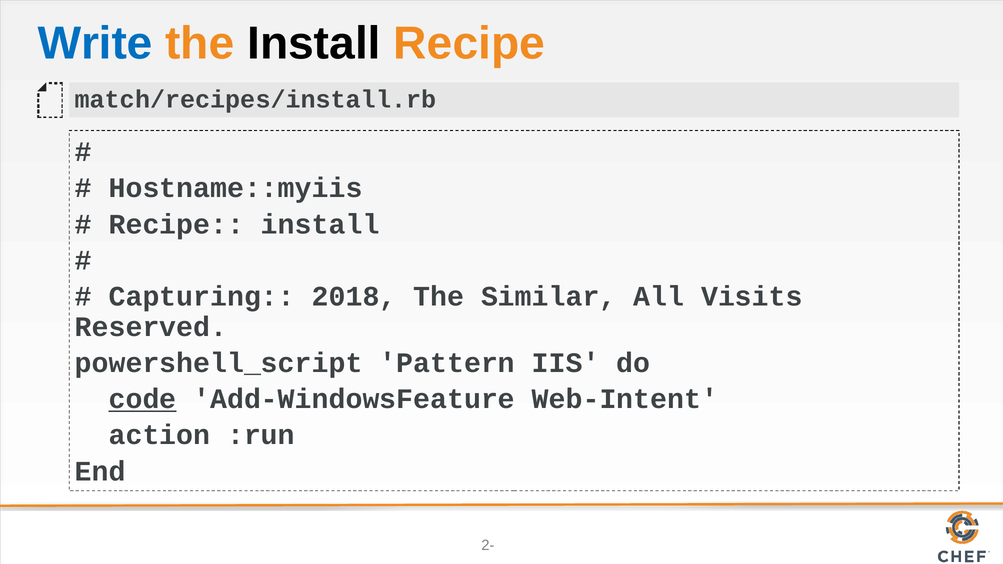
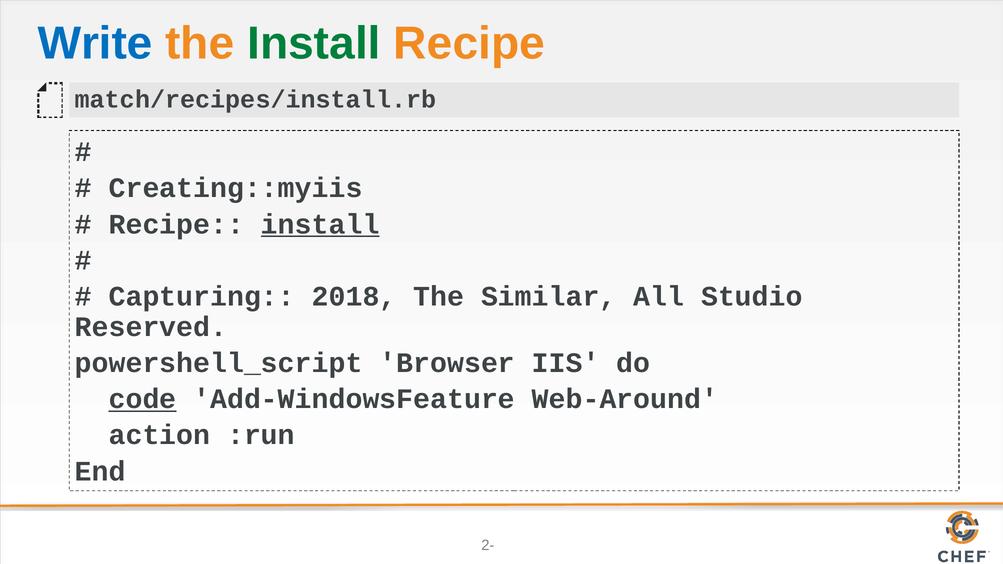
Install colour: black -> green (314, 43)
Hostname::myiis: Hostname::myiis -> Creating::myiis (236, 188)
install underline: none -> present (320, 224)
Visits: Visits -> Studio (752, 297)
Pattern: Pattern -> Browser (447, 363)
Web-Intent: Web-Intent -> Web-Around (625, 399)
